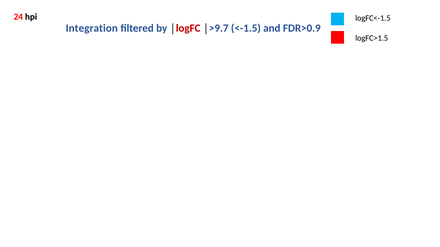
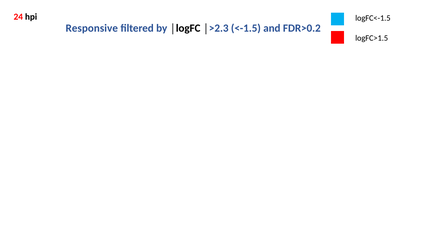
Integration: Integration -> Responsive (92, 28)
logFC colour: red -> black (188, 28)
>9.7: >9.7 -> >2.3 (219, 28)
FDR>0.9: FDR>0.9 -> FDR>0.2 (302, 28)
